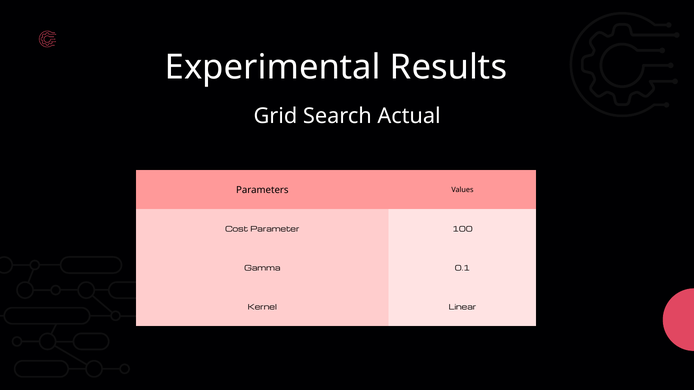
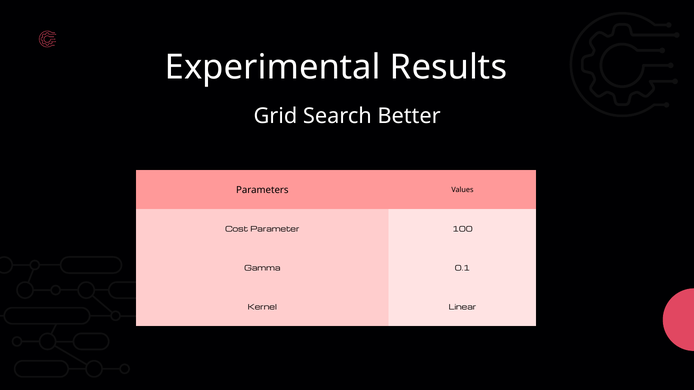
Actual: Actual -> Better (409, 116)
